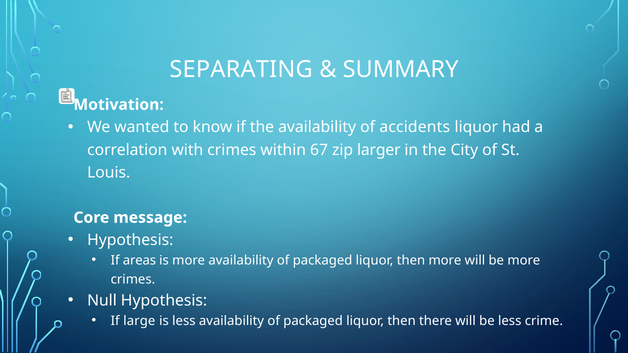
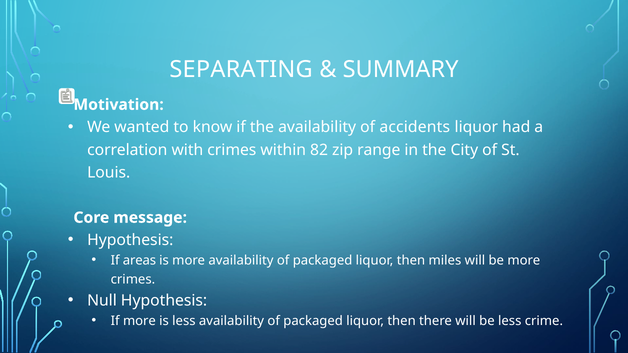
67: 67 -> 82 (319, 150)
larger: larger -> range (379, 150)
then more: more -> miles (445, 261)
If large: large -> more (139, 321)
